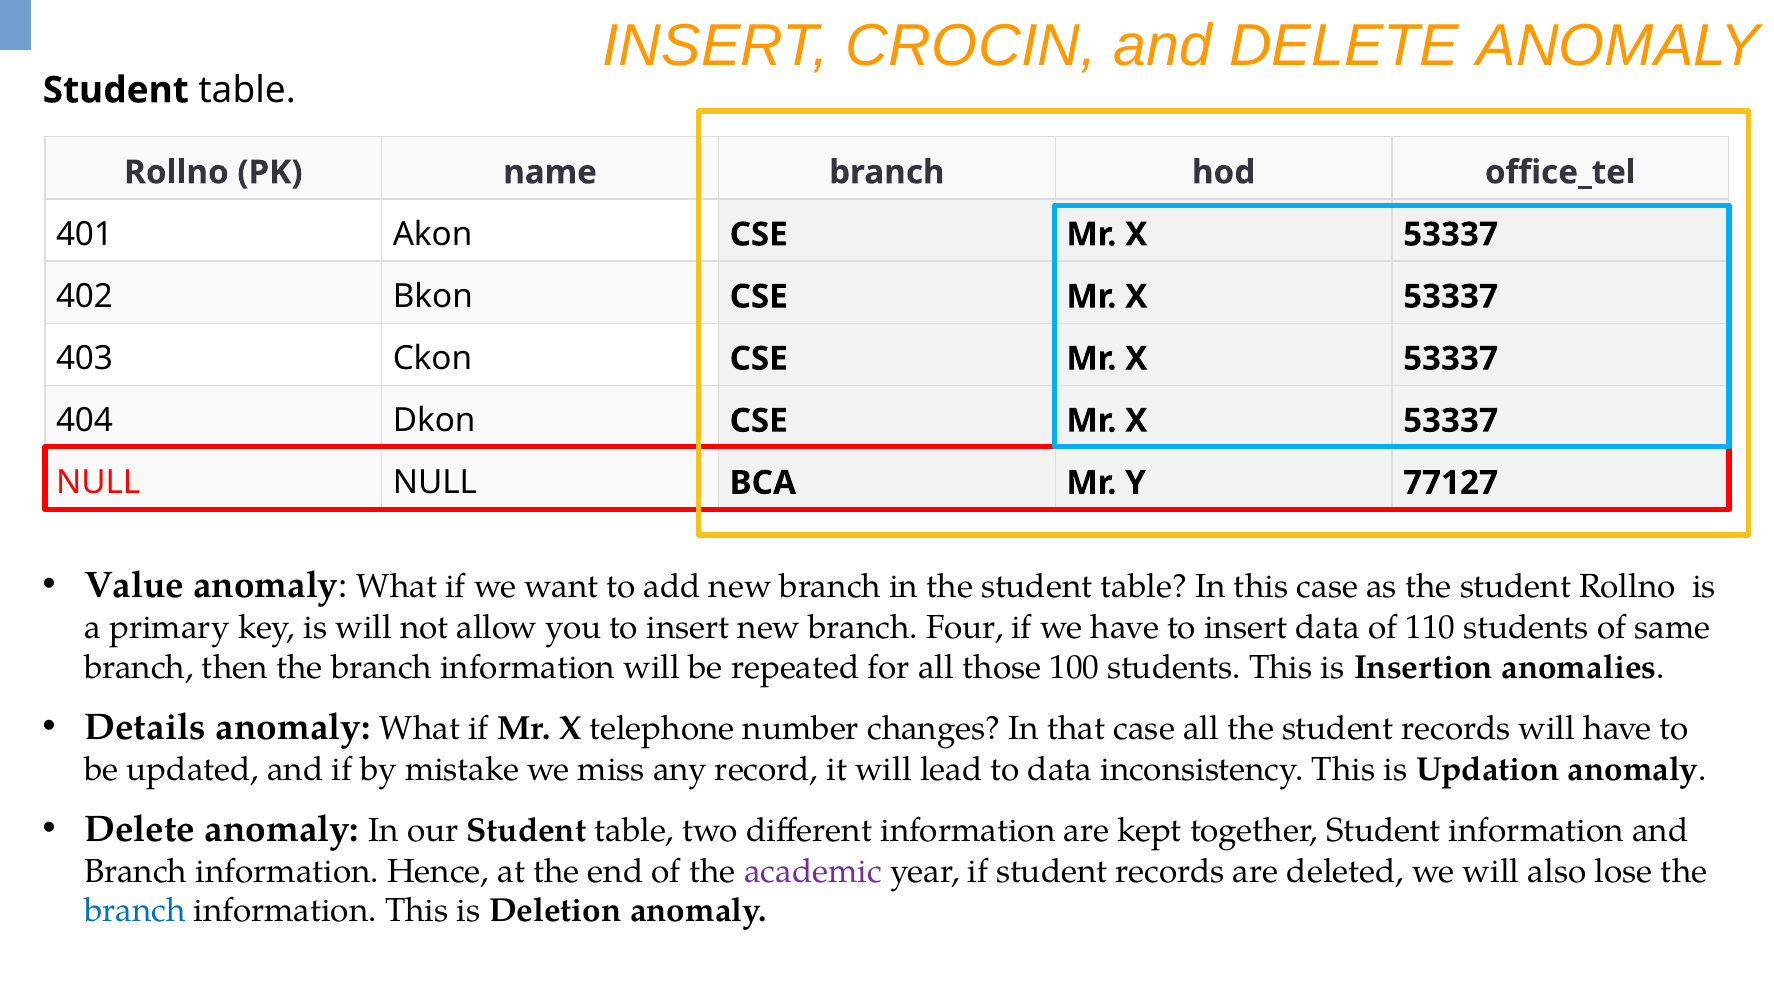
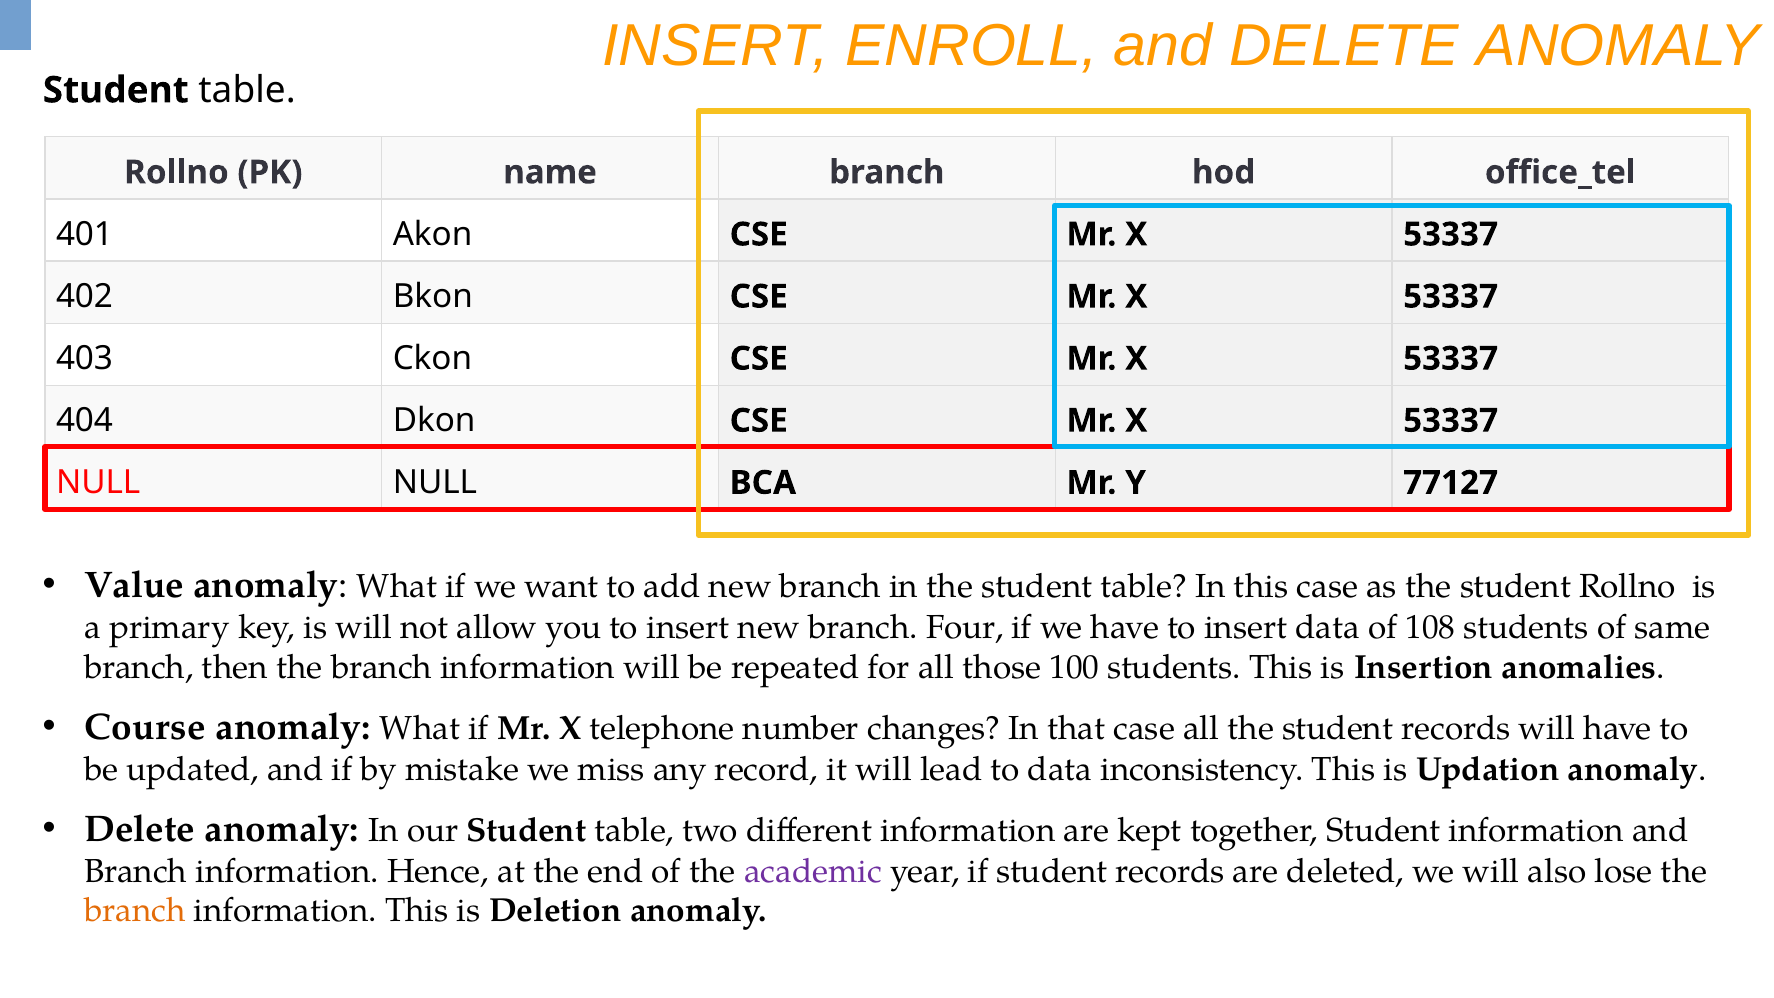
CROCIN: CROCIN -> ENROLL (972, 46)
110: 110 -> 108 (1431, 627)
Details: Details -> Course (145, 727)
branch colour: blue -> orange (135, 911)
